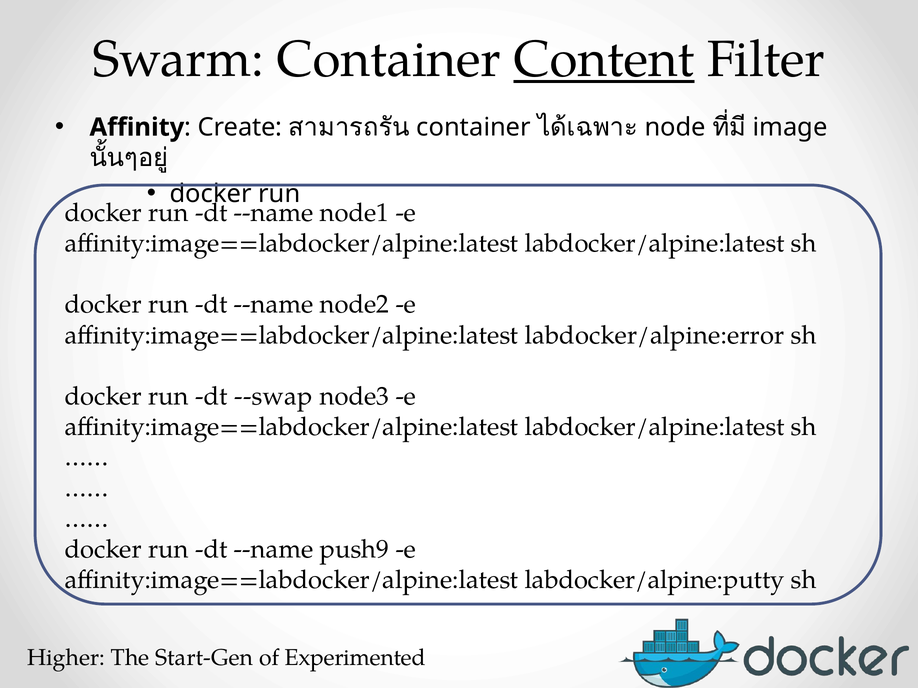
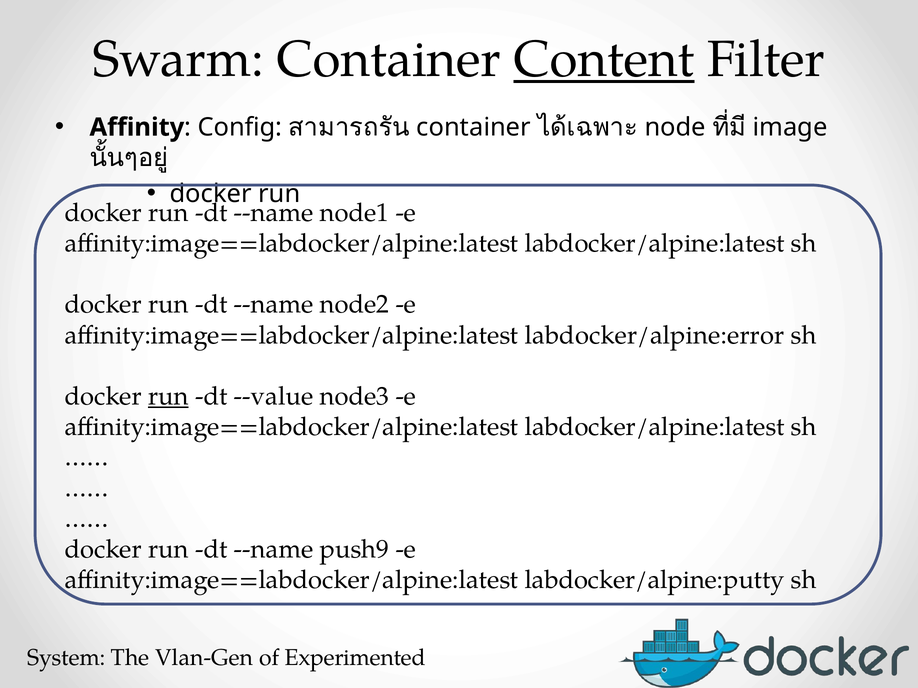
Create: Create -> Config (240, 127)
run underline: none -> present (168, 397)
--swap: --swap -> --value (274, 397)
Higher: Higher -> System (66, 658)
Start-Gen: Start-Gen -> Vlan-Gen (204, 658)
